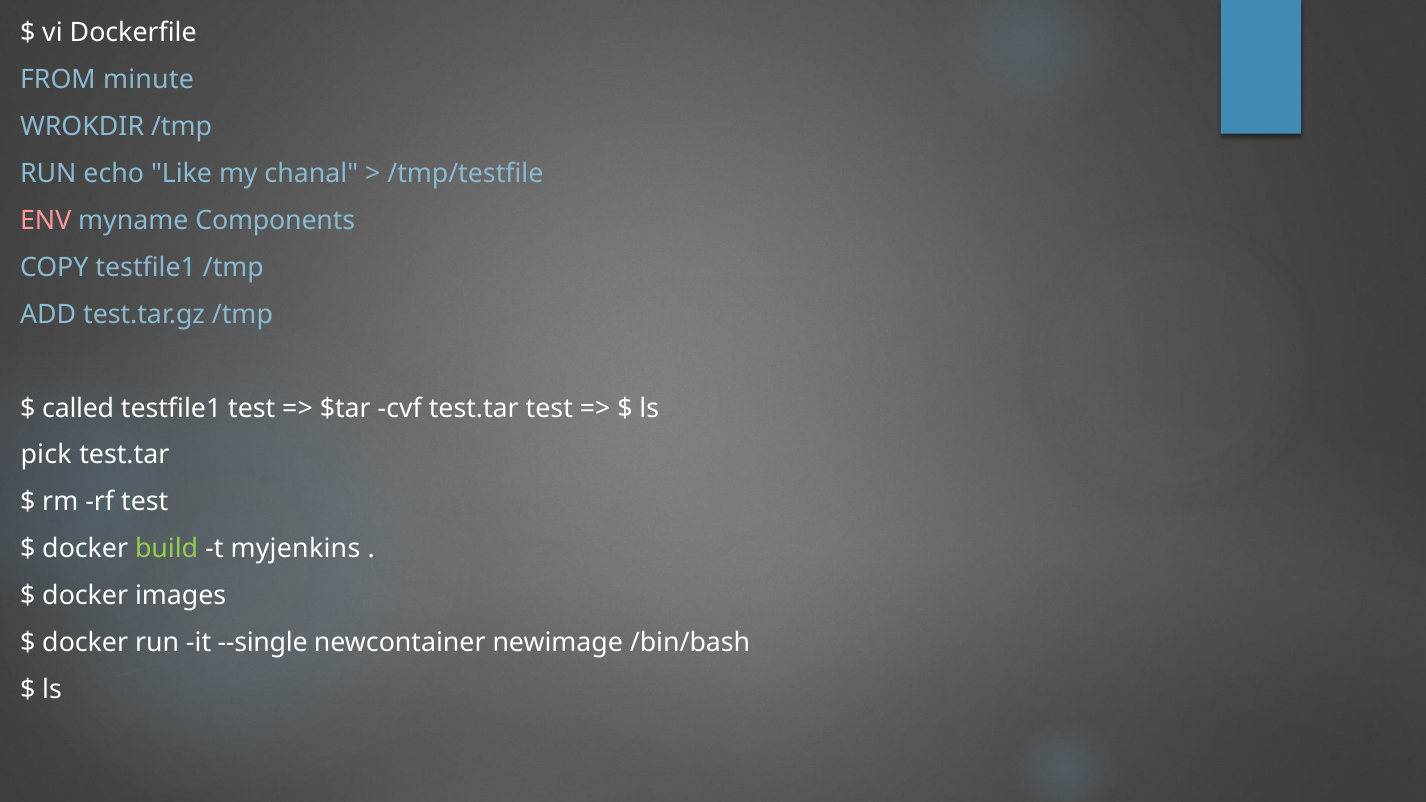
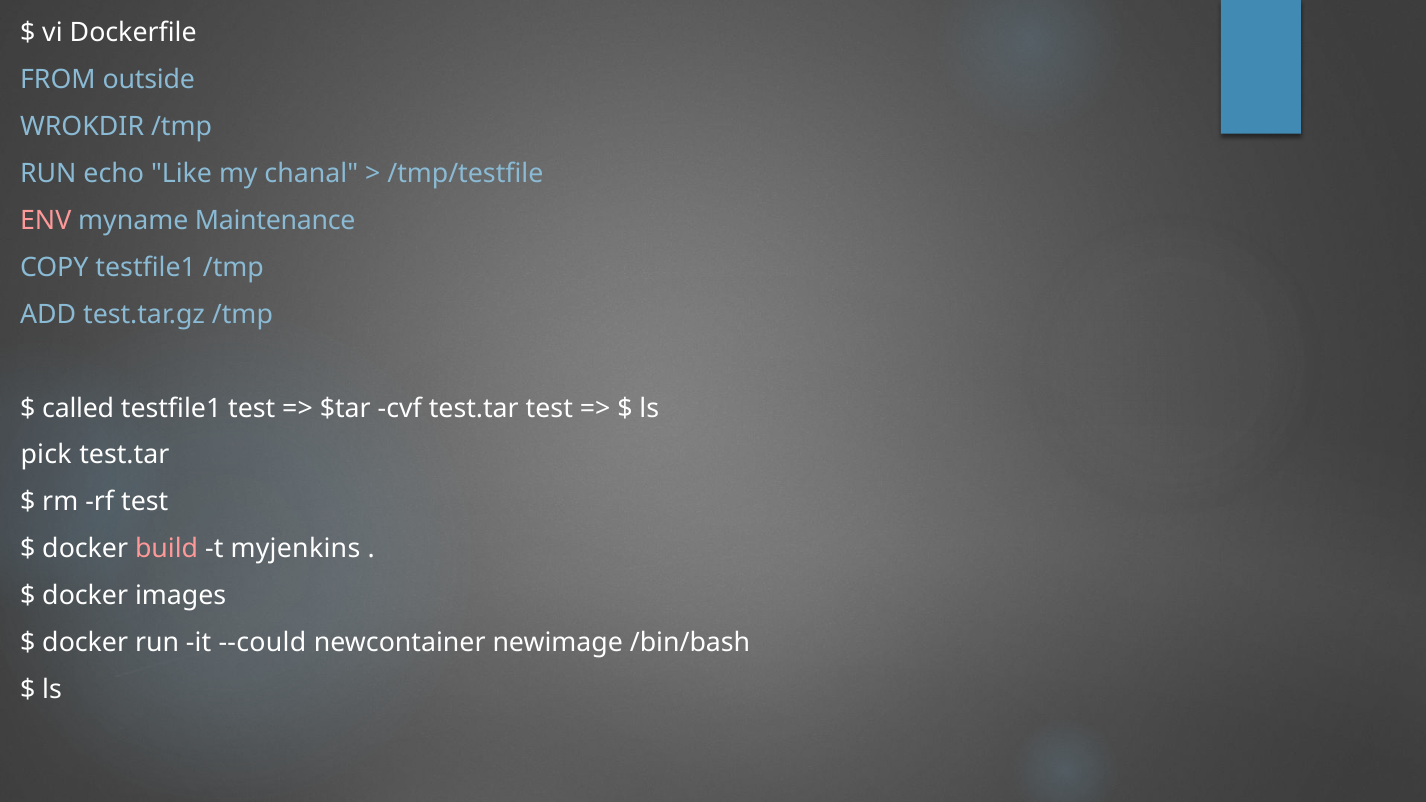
minute: minute -> outside (149, 80)
Components: Components -> Maintenance (275, 220)
build colour: light green -> pink (167, 549)
--single: --single -> --could (262, 643)
